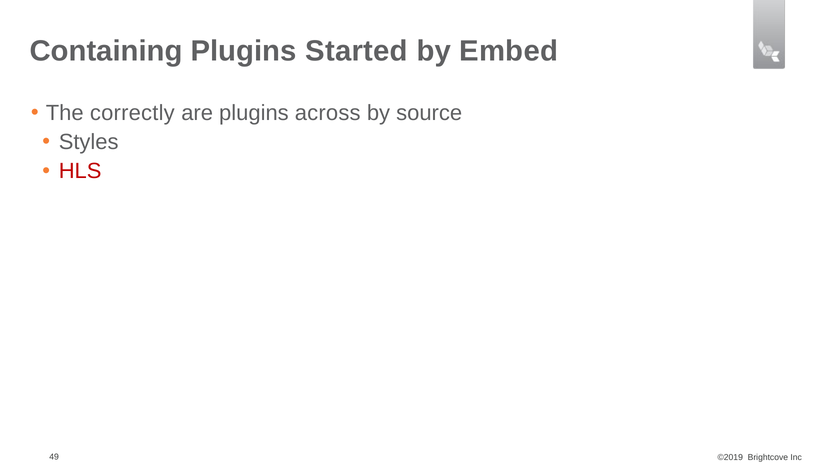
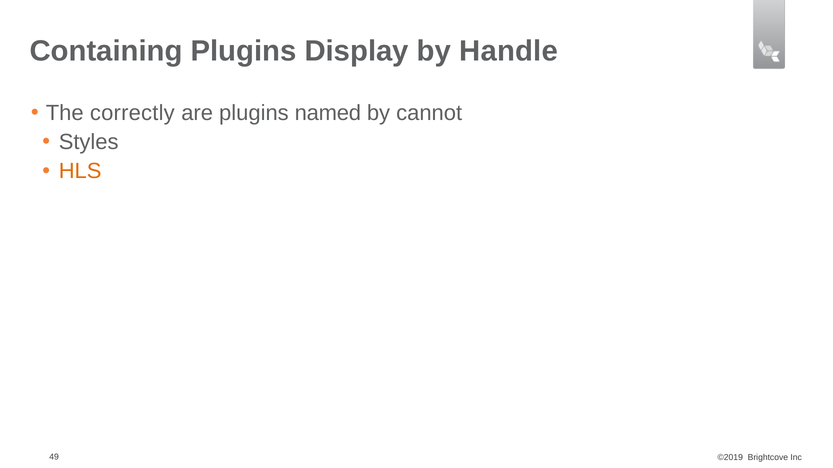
Started: Started -> Display (357, 51)
Embed: Embed -> Handle (509, 51)
across: across -> named (328, 113)
source: source -> cannot (429, 113)
HLS colour: red -> orange (80, 171)
